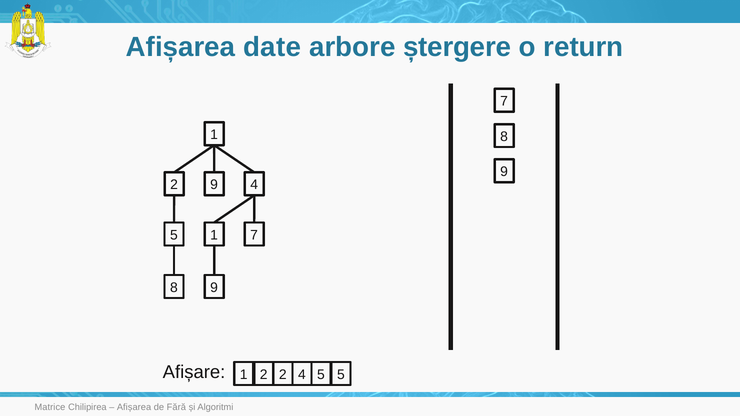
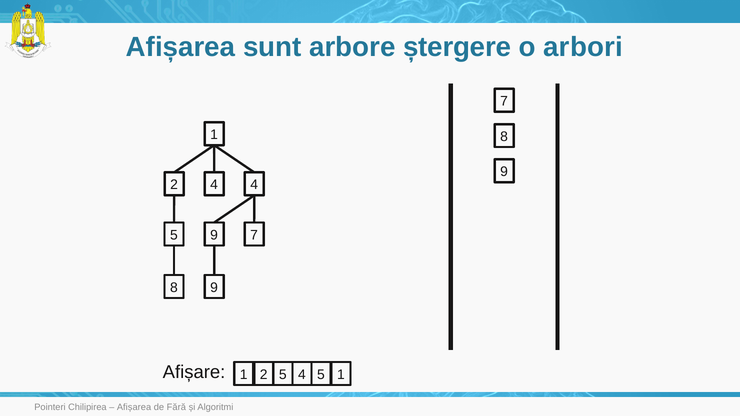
date: date -> sunt (272, 47)
return: return -> arbori (583, 47)
2 9: 9 -> 4 (214, 185)
5 1: 1 -> 9 (214, 235)
5 5: 5 -> 1 (341, 375)
2 2: 2 -> 5 (283, 375)
Matrice: Matrice -> Pointeri (50, 407)
